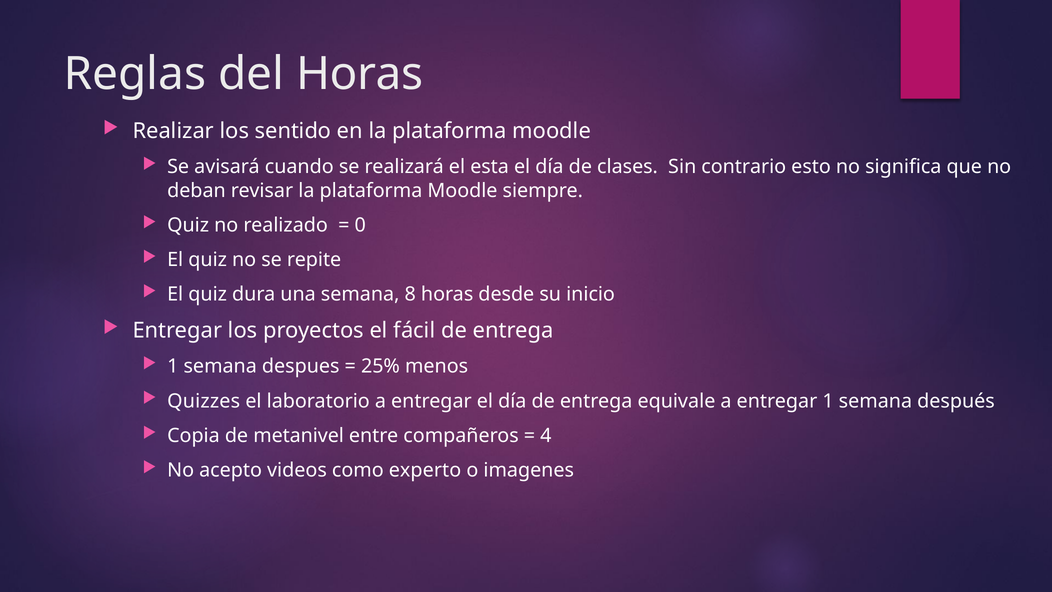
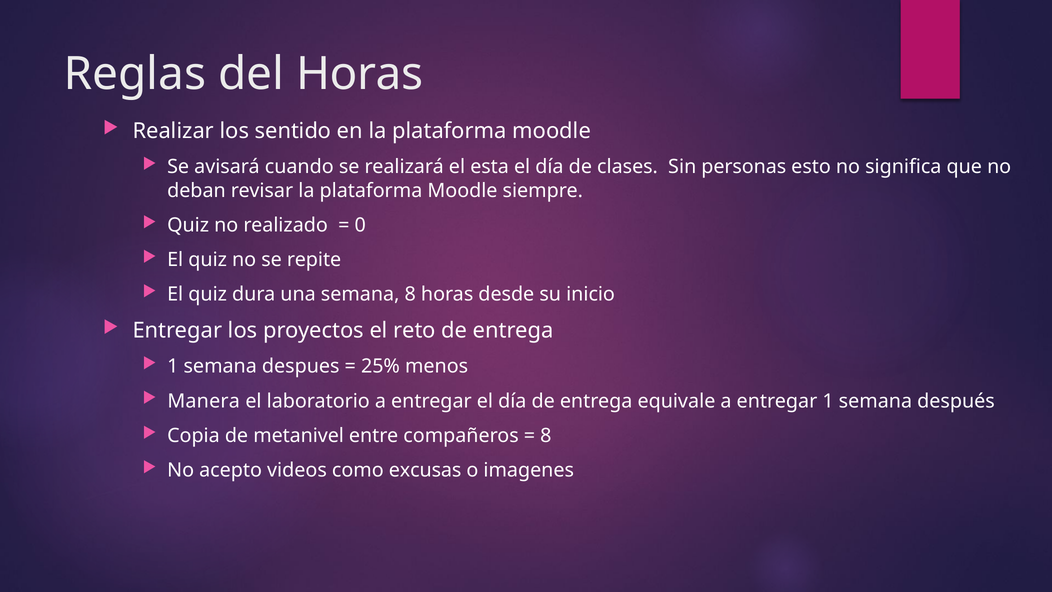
contrario: contrario -> personas (744, 167)
fácil: fácil -> reto (414, 330)
Quizzes: Quizzes -> Manera (204, 401)
4: 4 -> 8 (546, 436)
experto: experto -> excusas (425, 470)
